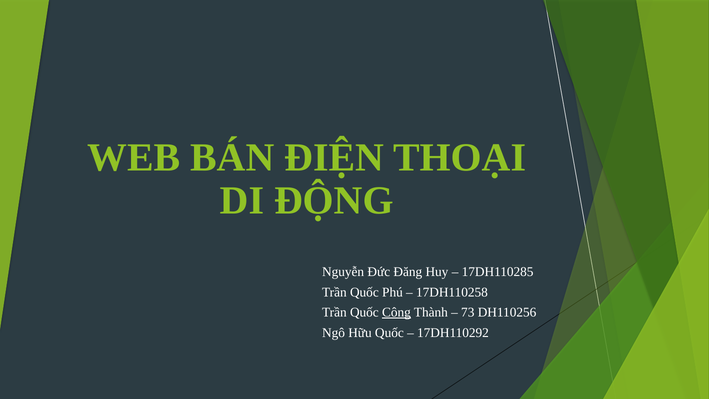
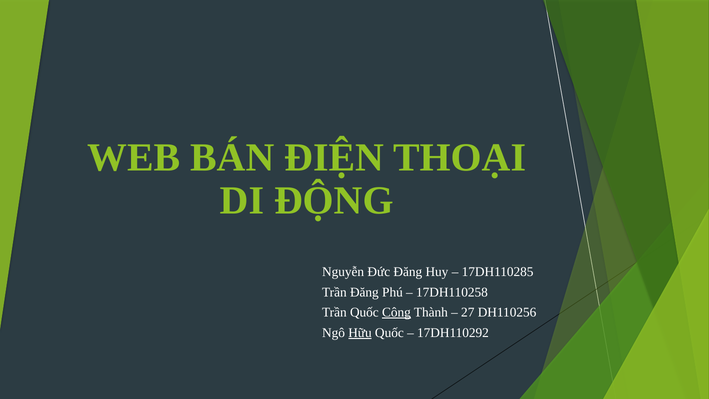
Quốc: Quốc -> Đăng (364, 292)
73: 73 -> 27 (468, 312)
Hữu underline: none -> present (360, 333)
